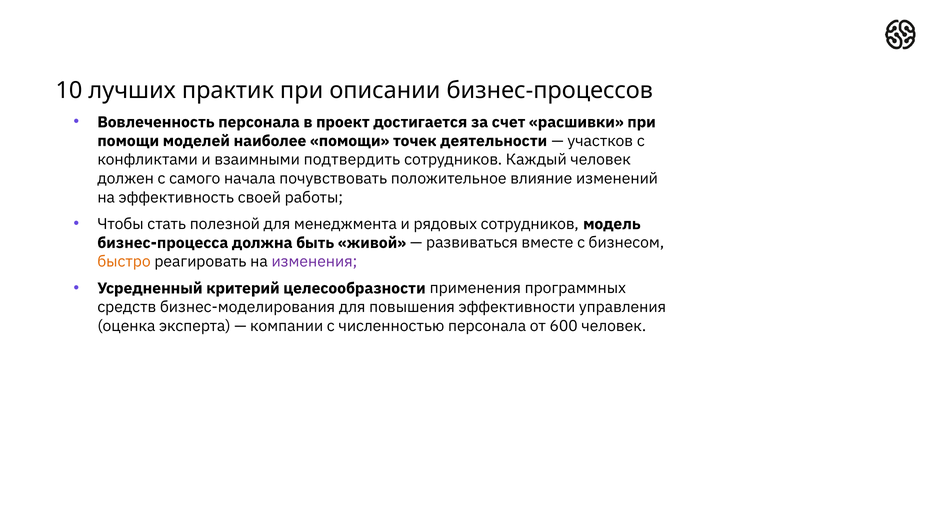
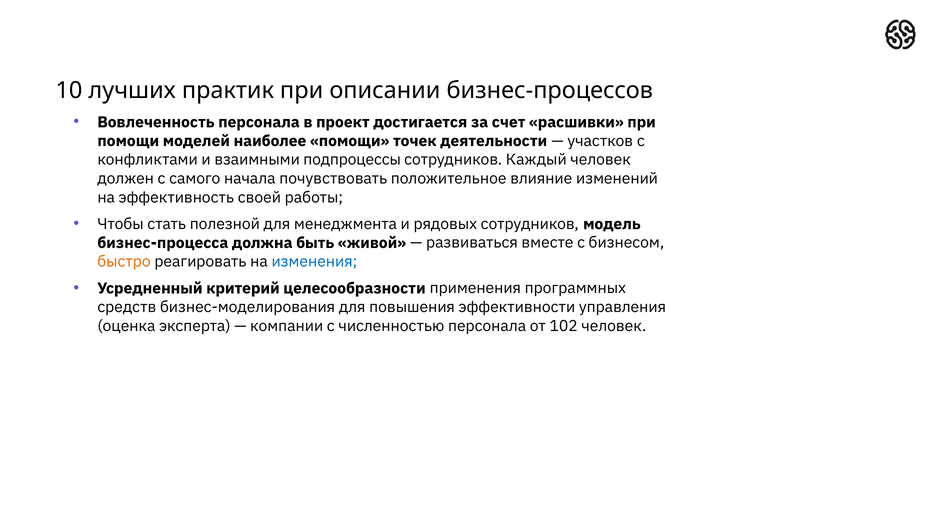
подтвердить: подтвердить -> подпроцессы (352, 160)
изменения colour: purple -> blue (314, 262)
600: 600 -> 102 (564, 326)
